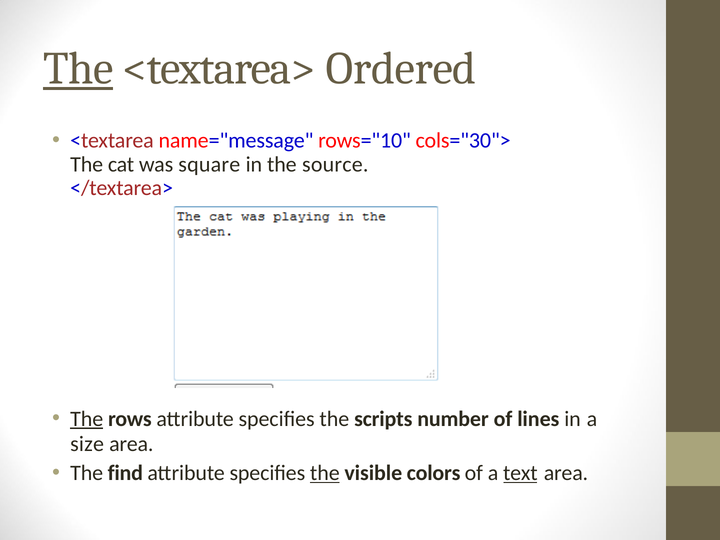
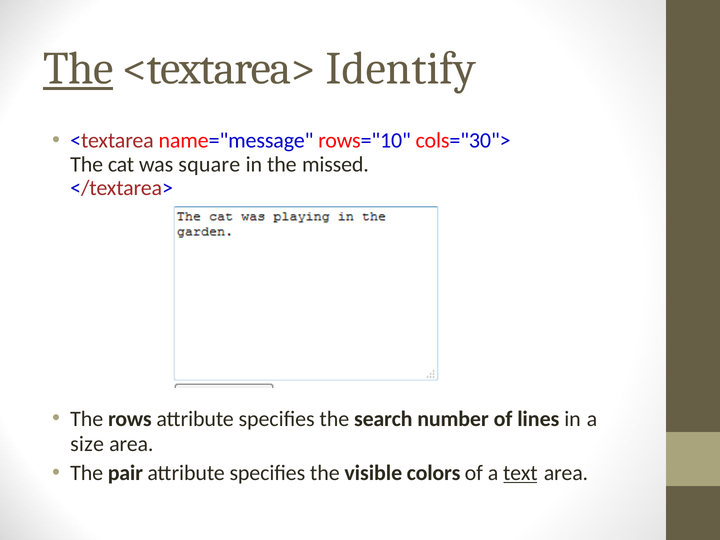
Ordered: Ordered -> Identify (401, 69)
source: source -> missed (335, 165)
The underline: present -> none (87, 419)
scripts: scripts -> search (383, 419)
find: find -> pair (125, 473)
the underline: present -> none (325, 473)
